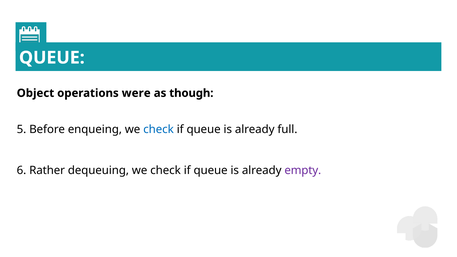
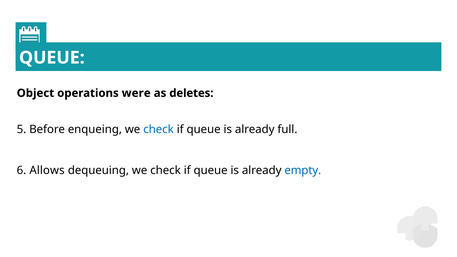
though: though -> deletes (191, 93)
Rather: Rather -> Allows (47, 171)
empty colour: purple -> blue (303, 171)
